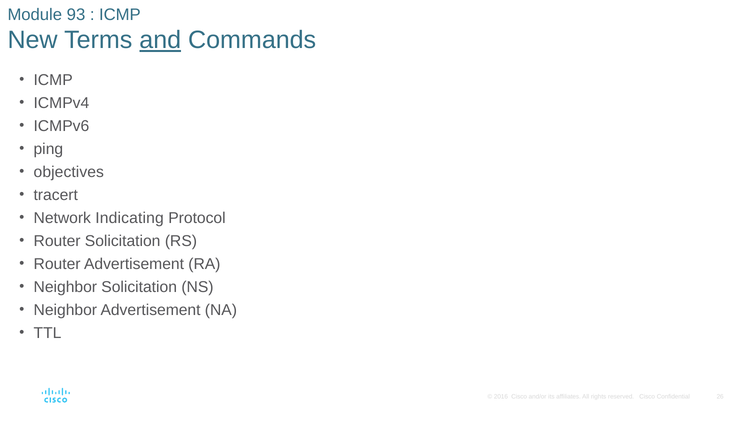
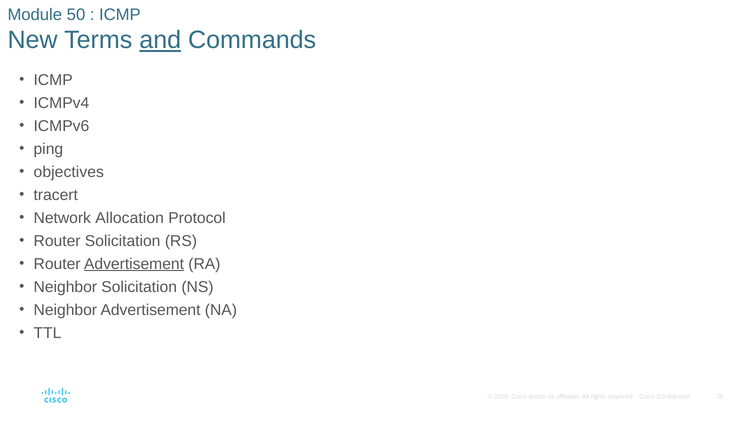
93: 93 -> 50 (76, 15)
Indicating: Indicating -> Allocation (130, 218)
Advertisement underline: none -> present (134, 264)
